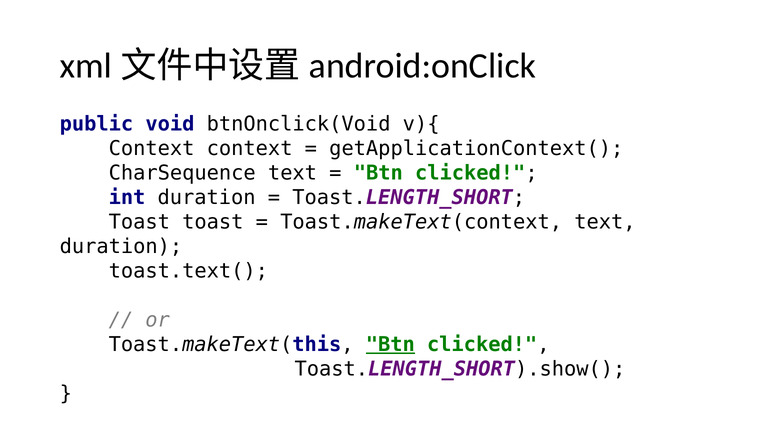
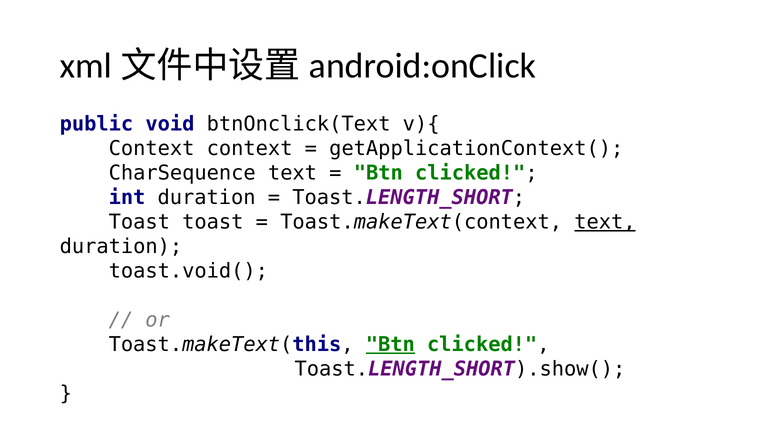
btnOnclick(Void: btnOnclick(Void -> btnOnclick(Text (299, 124)
text underline: none -> present (605, 222)
toast.text(: toast.text( -> toast.void( (188, 271)
